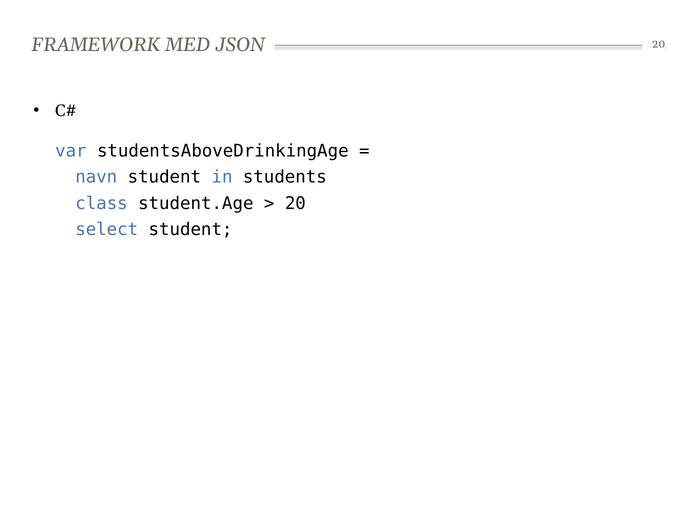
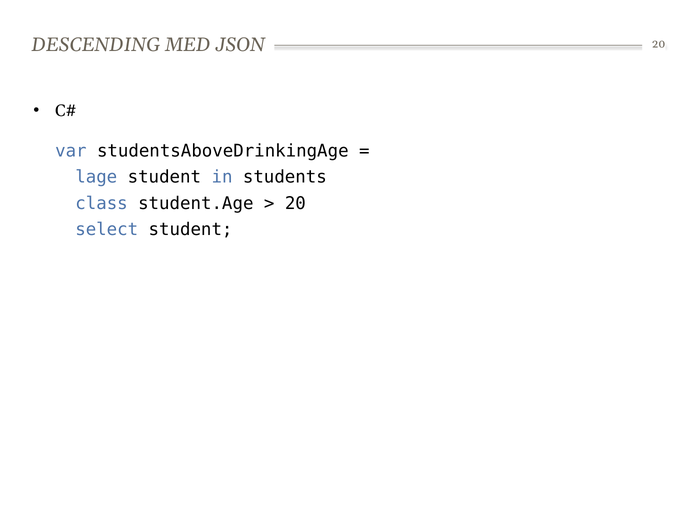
FRAMEWORK: FRAMEWORK -> DESCENDING (96, 45)
navn: navn -> lage (96, 177)
